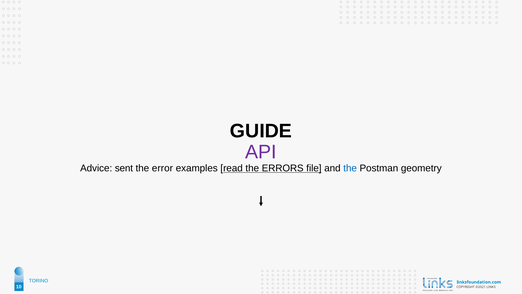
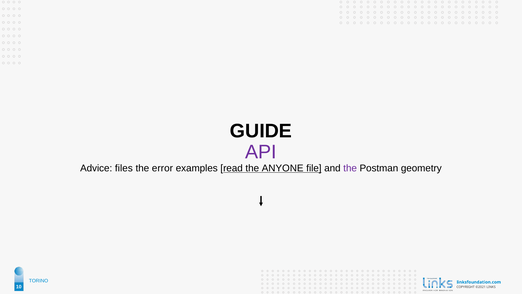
sent: sent -> files (124, 168)
ERRORS: ERRORS -> ANYONE (283, 168)
the colour: blue -> purple (350, 168)
